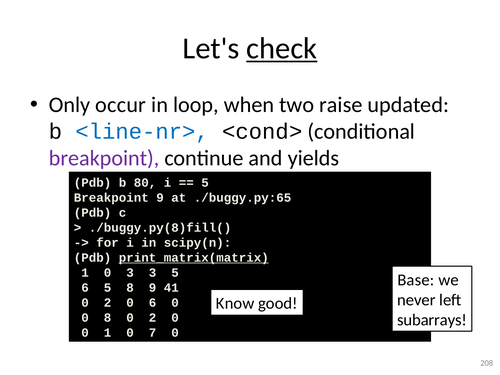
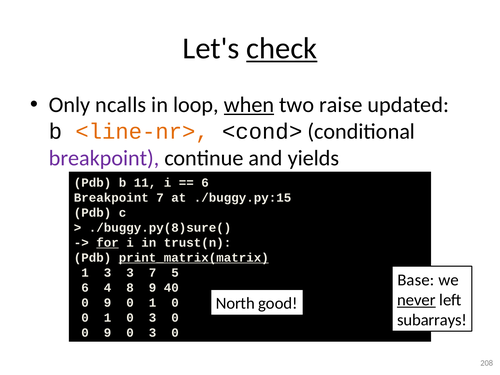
occur: occur -> ncalls (121, 105)
when underline: none -> present (249, 105)
<line-nr> colour: blue -> orange (142, 132)
80: 80 -> 11 (145, 183)
5: 5 -> 6 (205, 183)
Breakpoint 9: 9 -> 7 (160, 198)
./buggy.py:65: ./buggy.py:65 -> ./buggy.py:15 (243, 198)
./buggy.py(8)fill(: ./buggy.py(8)fill( -> ./buggy.py(8)sure( (160, 228)
for underline: none -> present (108, 243)
scipy(n: scipy(n -> trust(n (198, 243)
0: 0 -> 3 (108, 273)
3 3: 3 -> 7 (153, 273)
6 5: 5 -> 4 (108, 288)
41: 41 -> 40 (171, 288)
never underline: none -> present (416, 300)
Know: Know -> North (235, 303)
2: 2 -> 9 (108, 303)
6: 6 -> 1 (153, 303)
8: 8 -> 1 (108, 318)
2: 2 -> 3 (153, 318)
1: 1 -> 9 (108, 333)
7: 7 -> 3 (153, 333)
